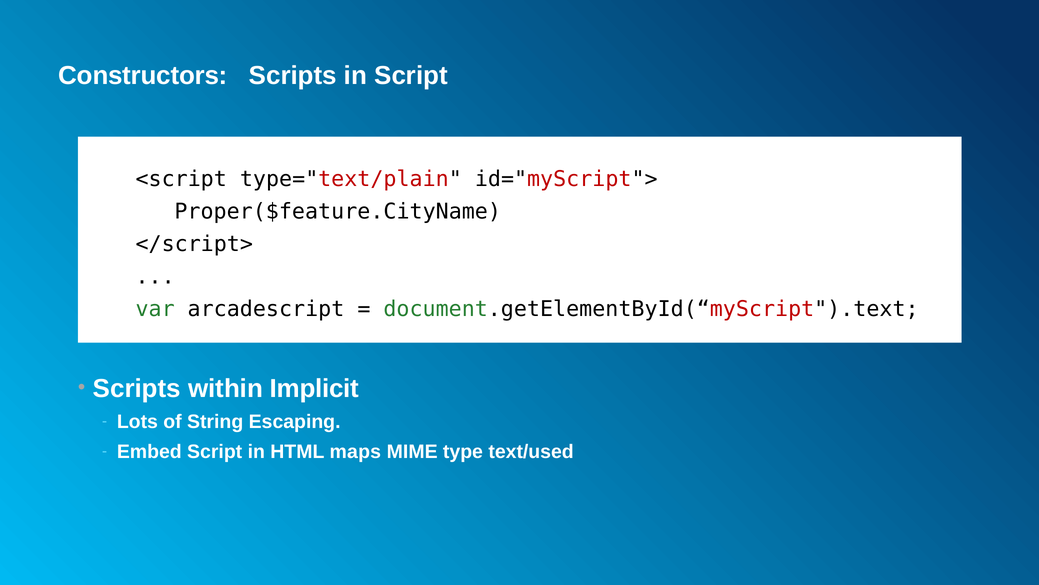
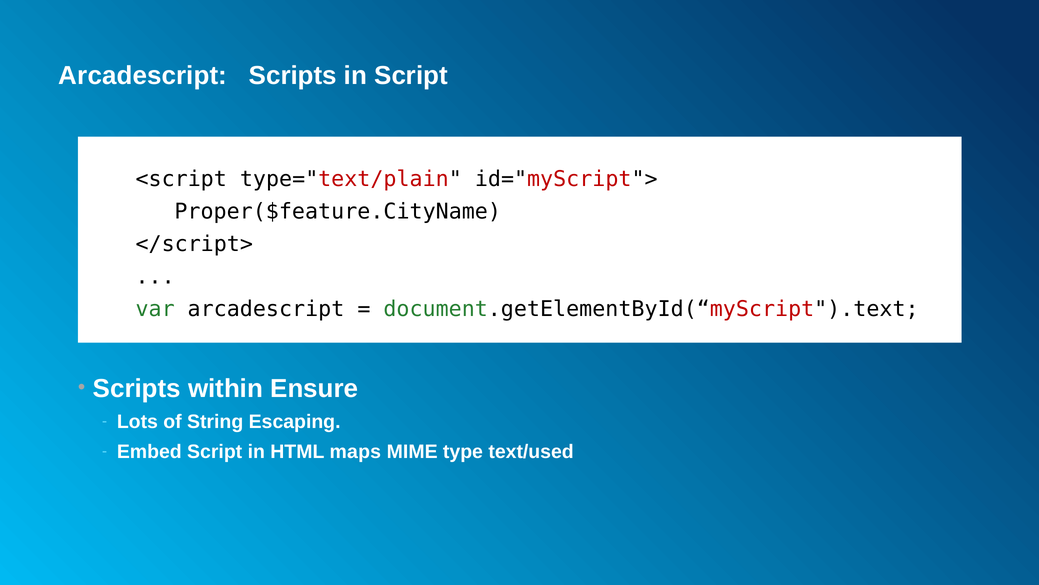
Constructors: Constructors -> Arcadescript (143, 76)
Implicit: Implicit -> Ensure (314, 388)
